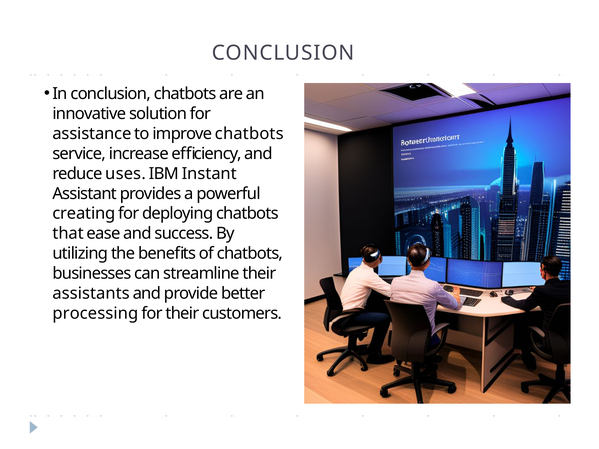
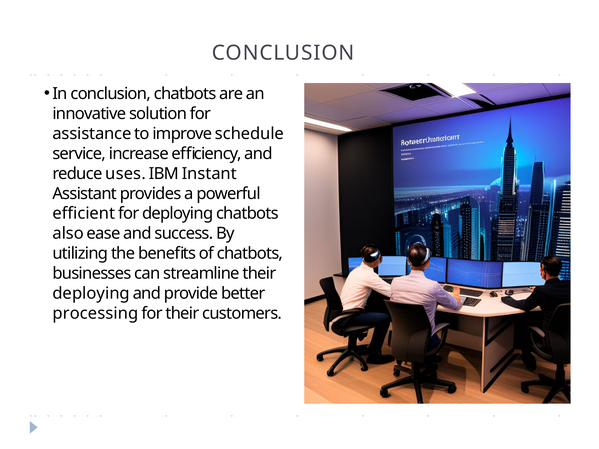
improve chatbots: chatbots -> schedule (249, 134)
creating: creating -> efficient (84, 214)
that: that -> also (68, 234)
assistants: assistants -> deploying (91, 293)
